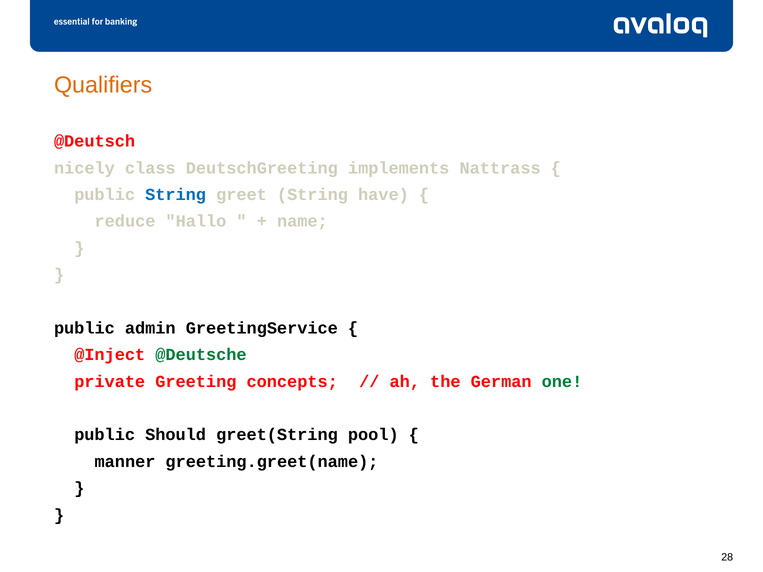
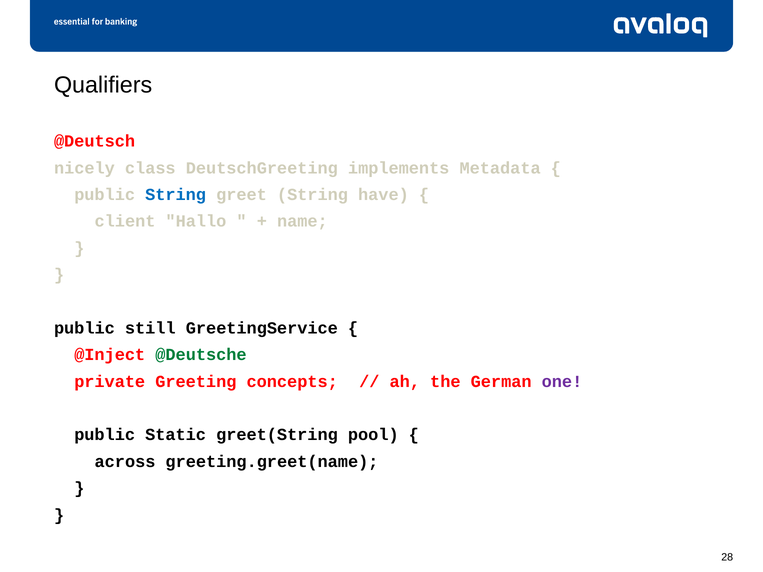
Qualifiers colour: orange -> black (103, 85)
Nattrass: Nattrass -> Metadata (500, 168)
reduce: reduce -> client (125, 221)
admin: admin -> still (150, 328)
one colour: green -> purple (562, 382)
Should: Should -> Static (176, 435)
manner: manner -> across (125, 462)
